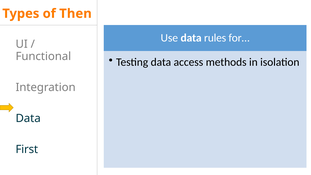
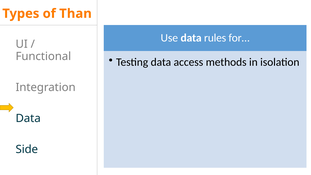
Then: Then -> Than (76, 14)
First: First -> Side (27, 149)
